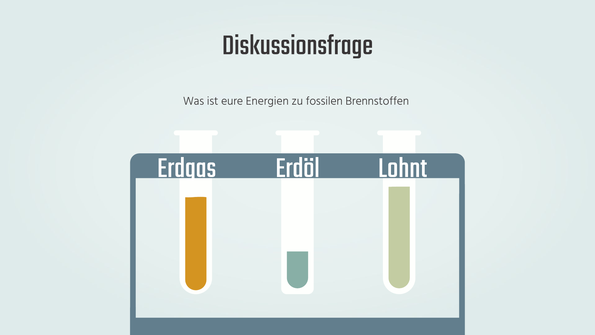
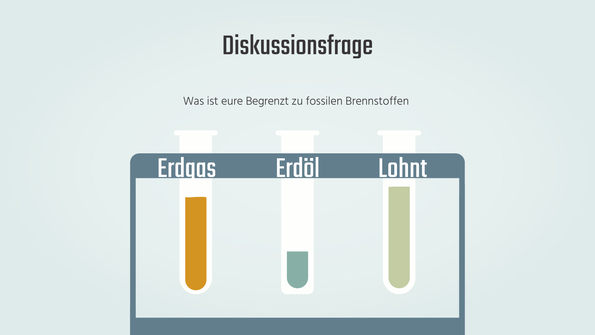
Energien: Energien -> Begrenzt (267, 101)
